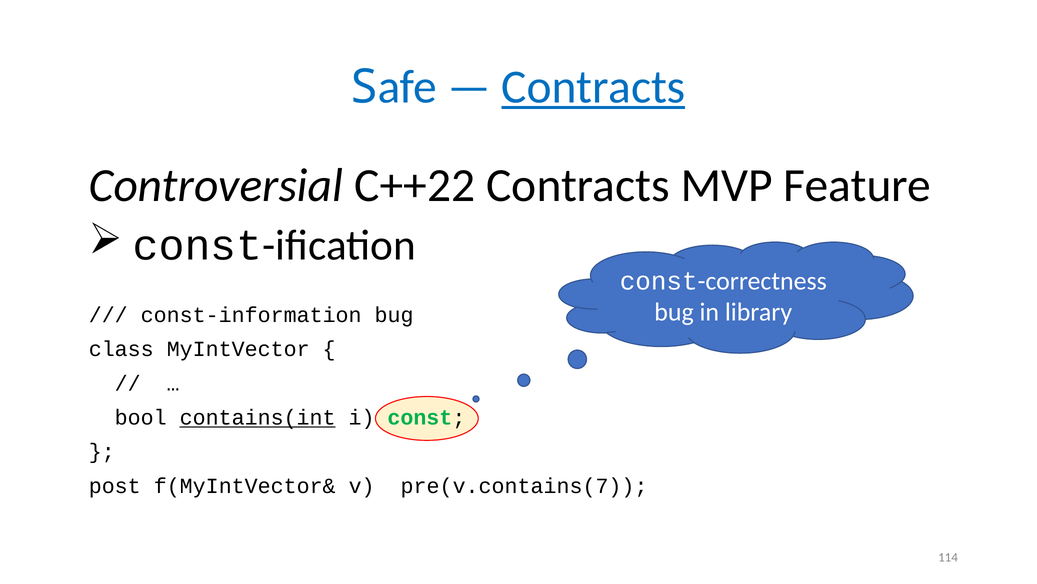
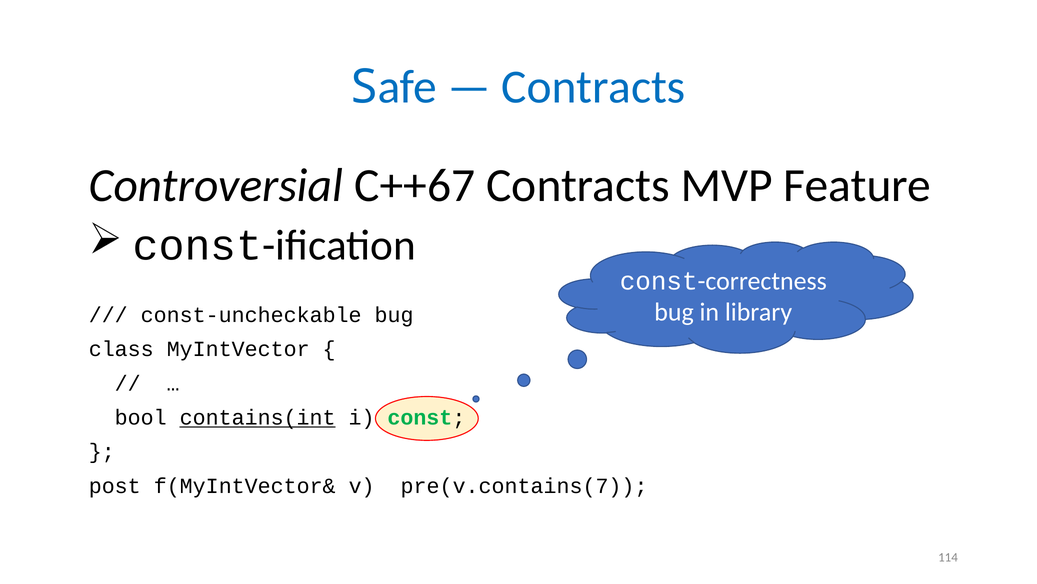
Contracts underline: present -> none (593, 87)
C++22: C++22 -> C++67 (415, 185)
const-information: const-information -> const-uncheckable (251, 315)
